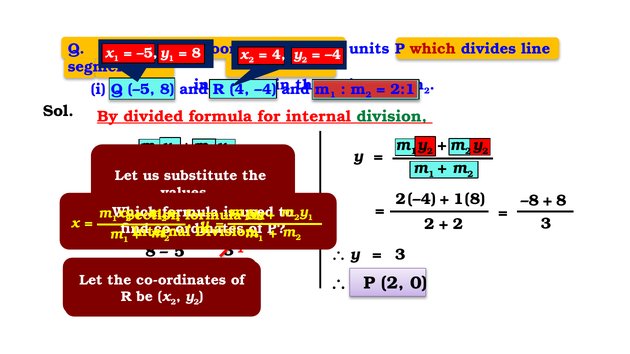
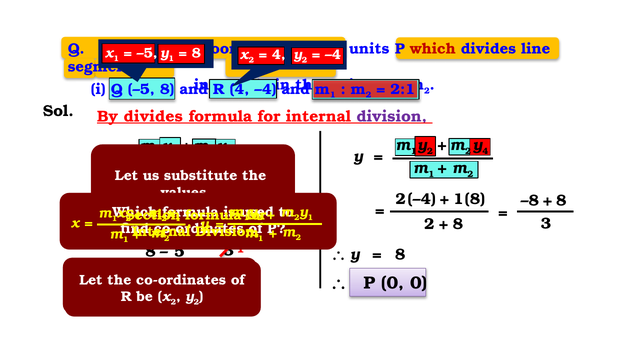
By divided: divided -> divides (153, 116)
division colour: green -> purple (392, 116)
2 y 2: 2 -> 4 (485, 151)
2: 2 -> 8 (458, 224)
3: 3 -> 8 (400, 255)
P 2: 2 -> 0 (393, 283)
